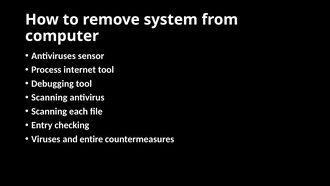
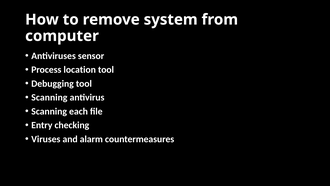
internet: internet -> location (80, 70)
entire: entire -> alarm (91, 139)
